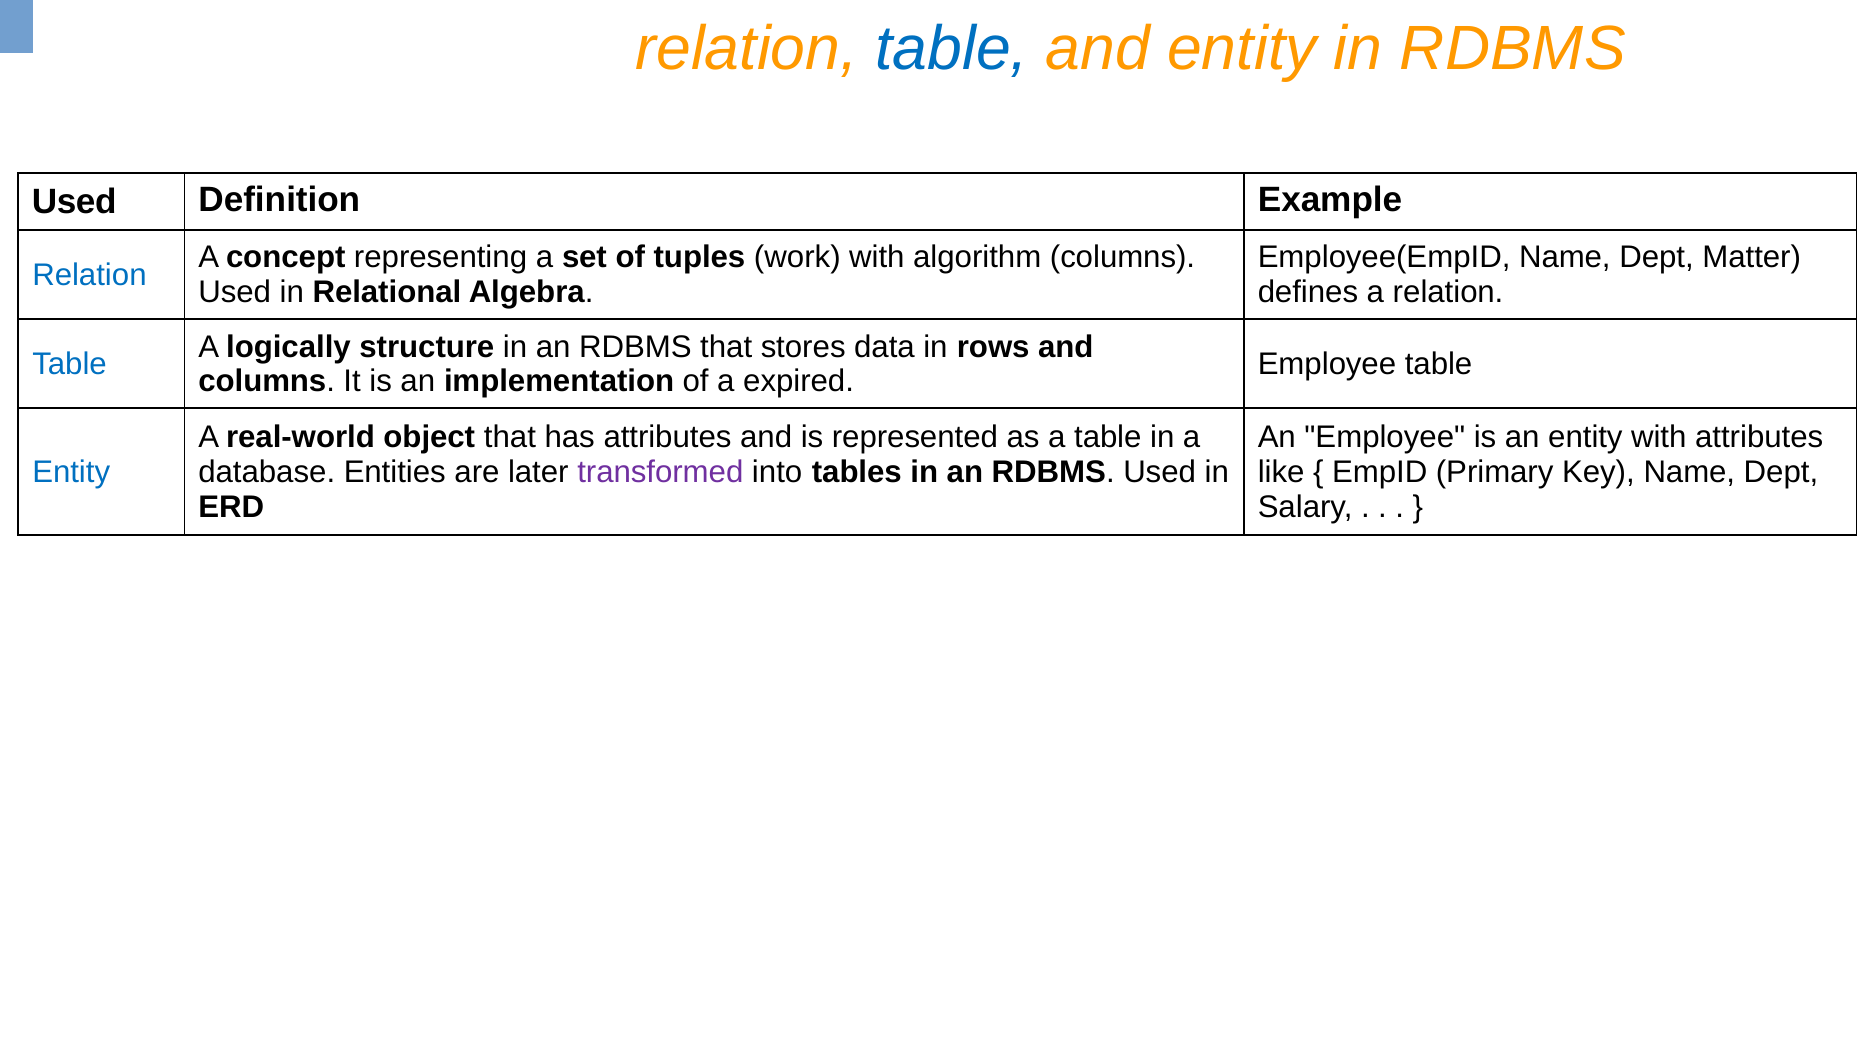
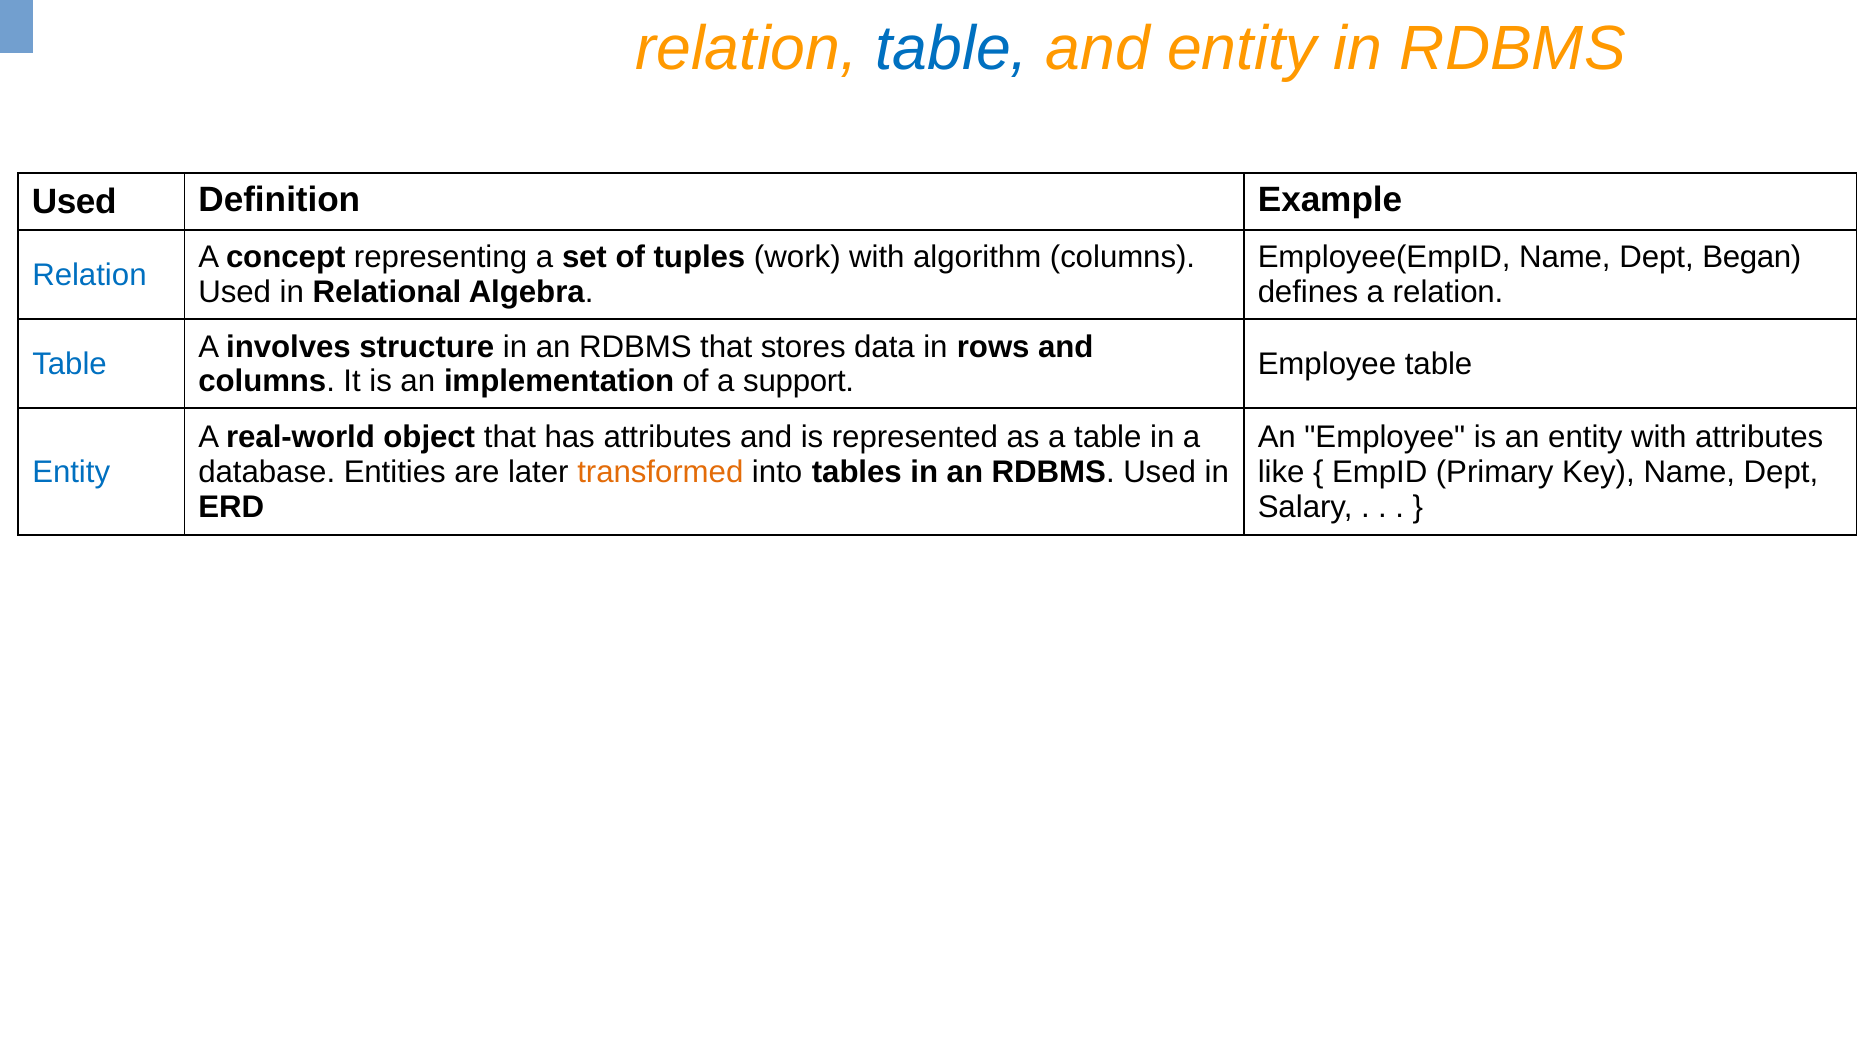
Matter: Matter -> Began (1752, 258)
logically: logically -> involves (288, 347)
expired: expired -> support (799, 381)
transformed colour: purple -> orange (660, 472)
